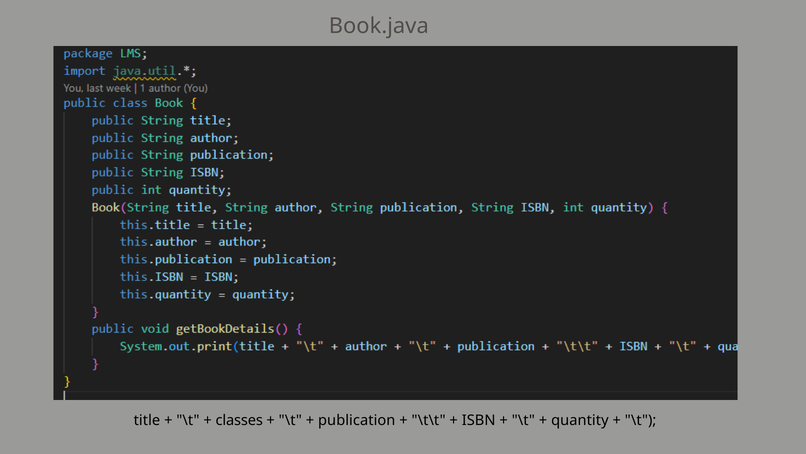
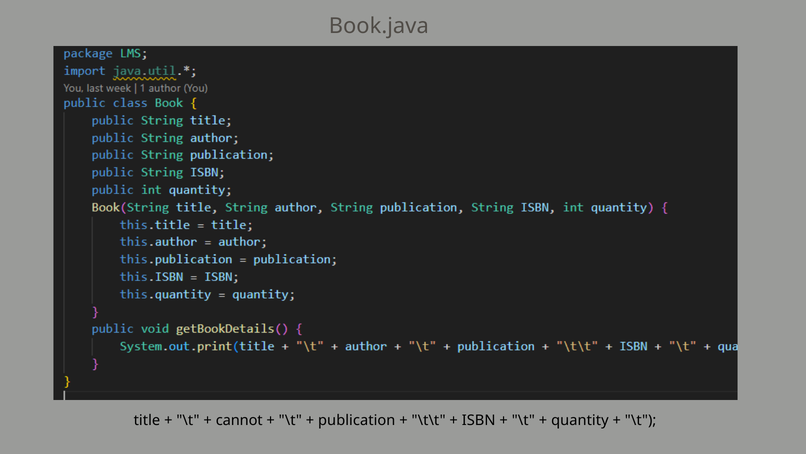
classes: classes -> cannot (239, 420)
